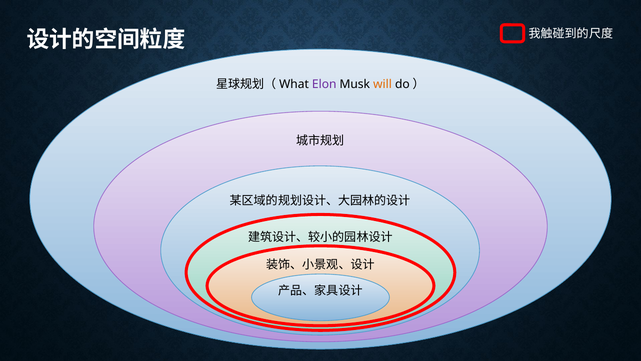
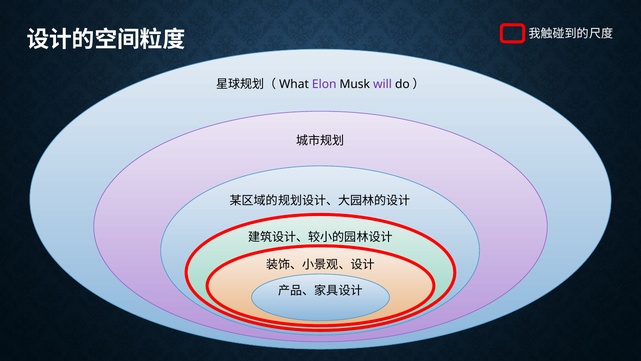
will colour: orange -> purple (383, 84)
